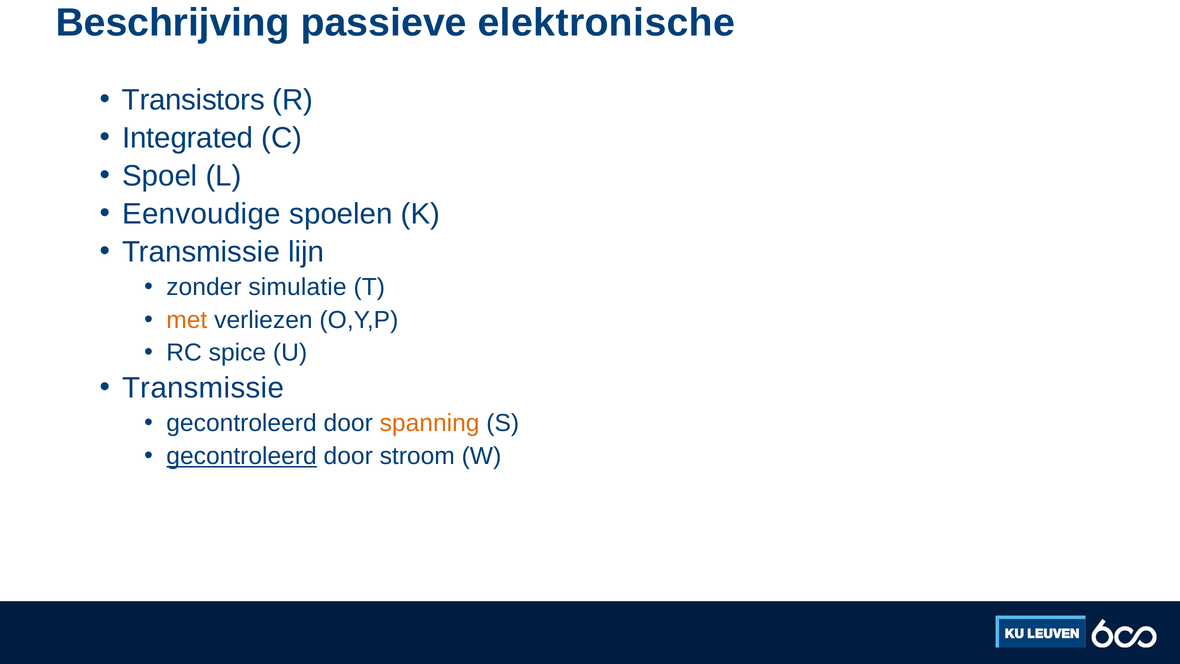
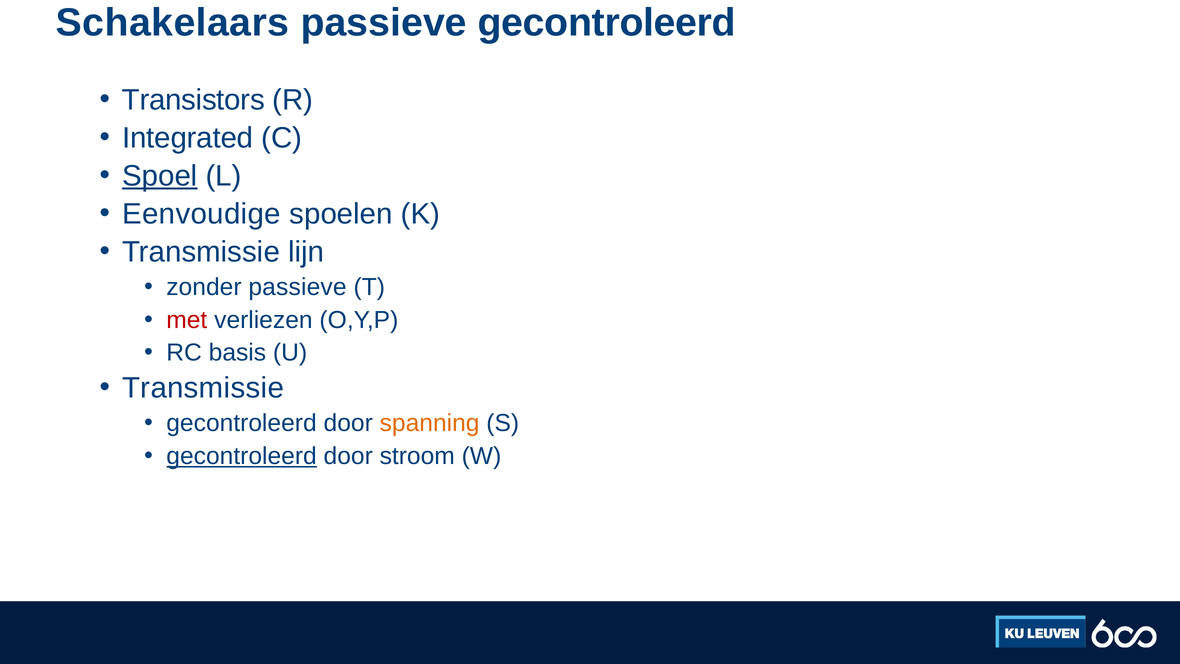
Beschrijving: Beschrijving -> Schakelaars (172, 23)
passieve elektronische: elektronische -> gecontroleerd (607, 23)
Spoel underline: none -> present (160, 176)
zonder simulatie: simulatie -> passieve (298, 287)
met colour: orange -> red (187, 320)
spice: spice -> basis (237, 352)
